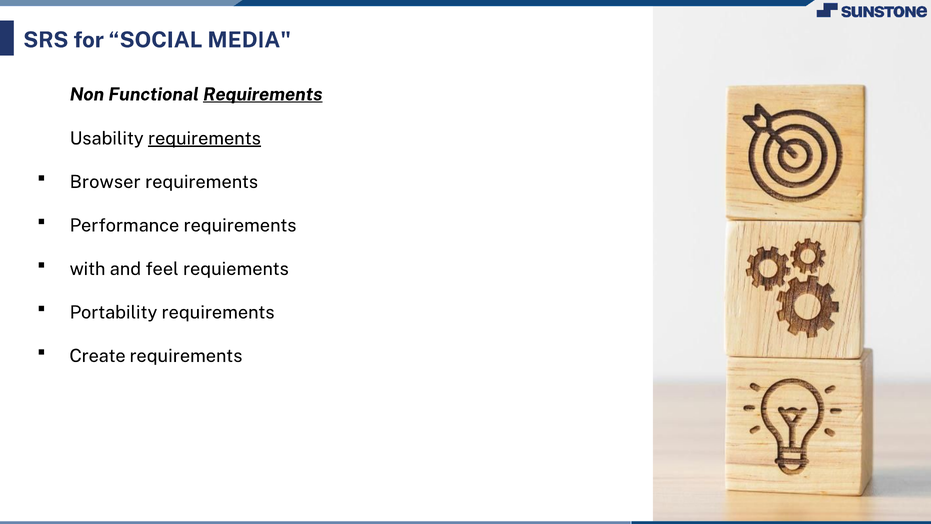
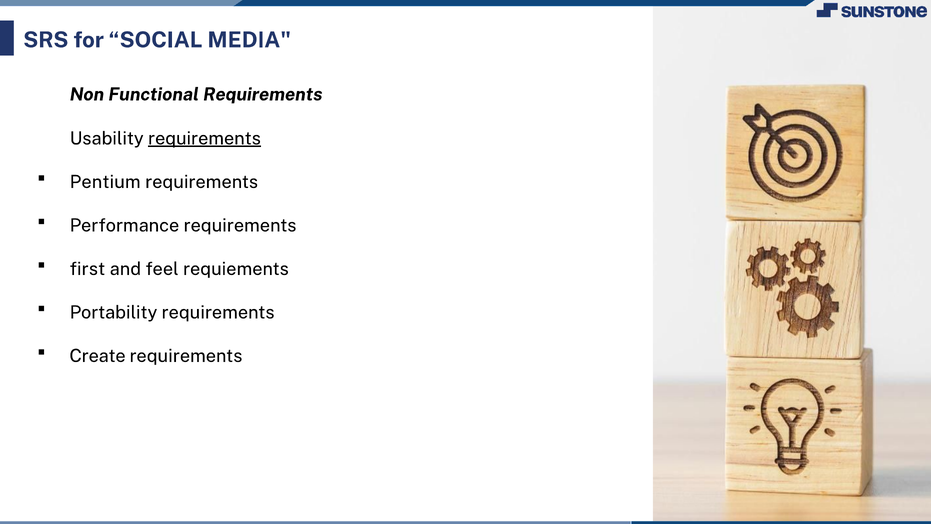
Requirements underline: present -> none (263, 94)
Browser: Browser -> Pentium (105, 182)
with: with -> first (87, 269)
